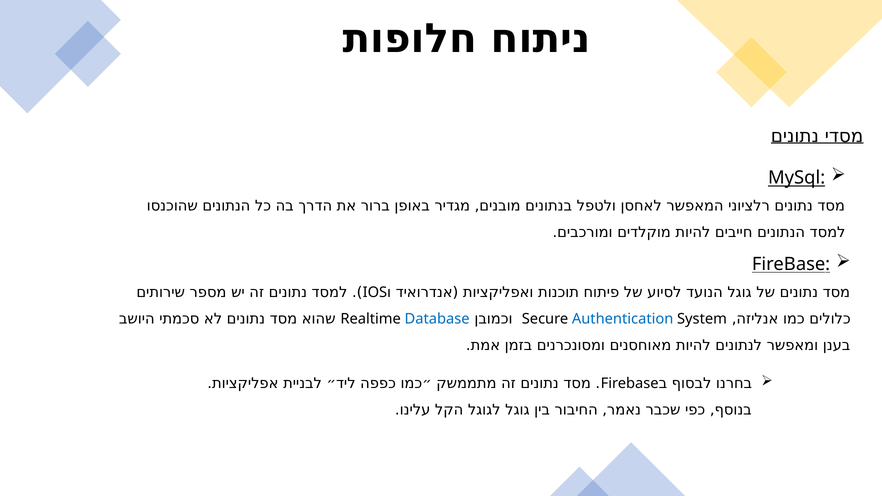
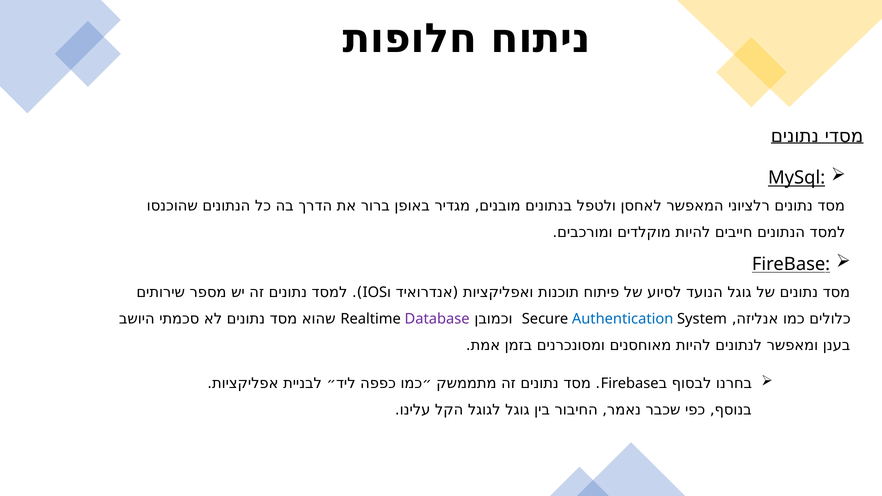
Database colour: blue -> purple (437, 319)
